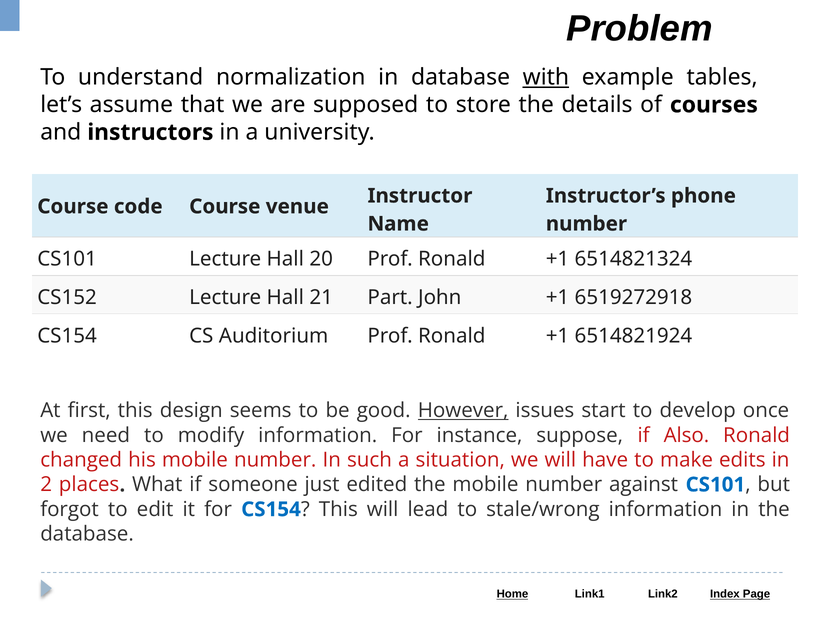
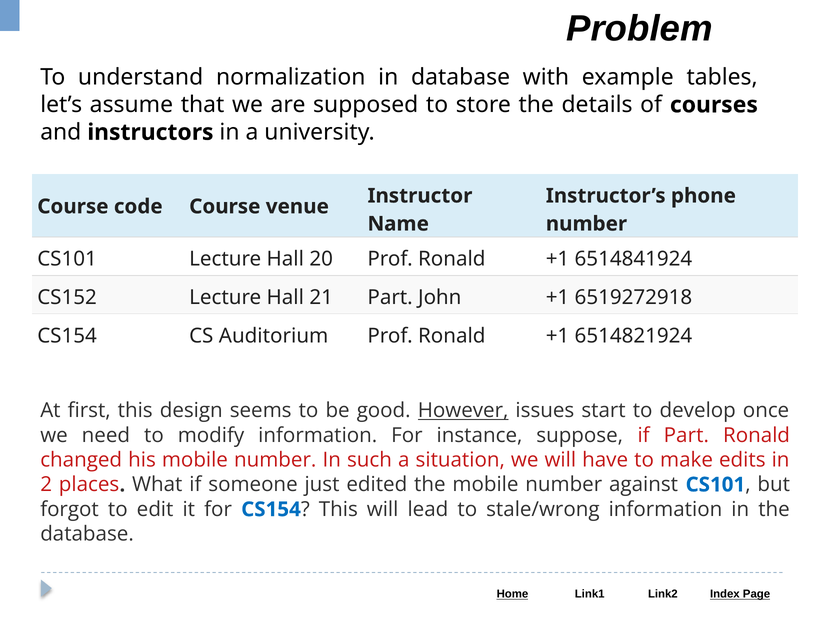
with underline: present -> none (546, 77)
6514821324: 6514821324 -> 6514841924 (633, 259)
if Also: Also -> Part (686, 435)
